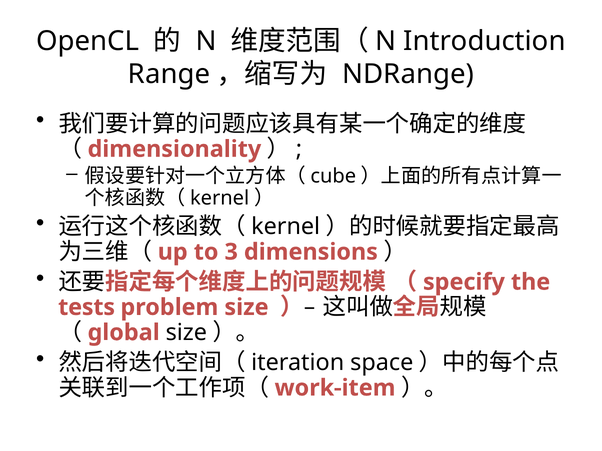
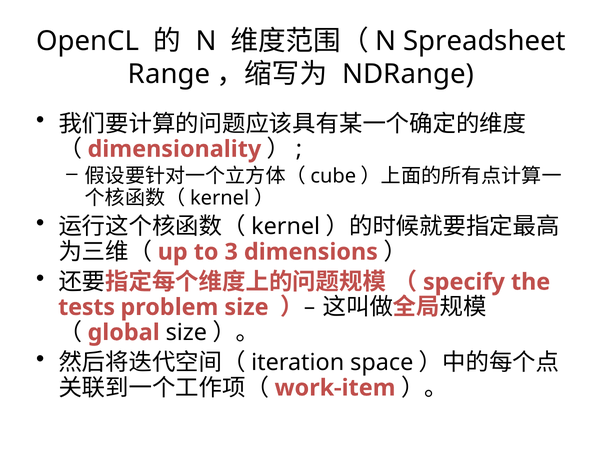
Introduction: Introduction -> Spreadsheet (484, 41)
